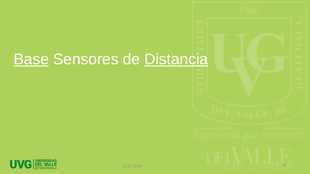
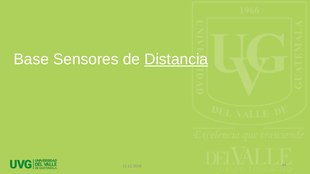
Base underline: present -> none (31, 59)
